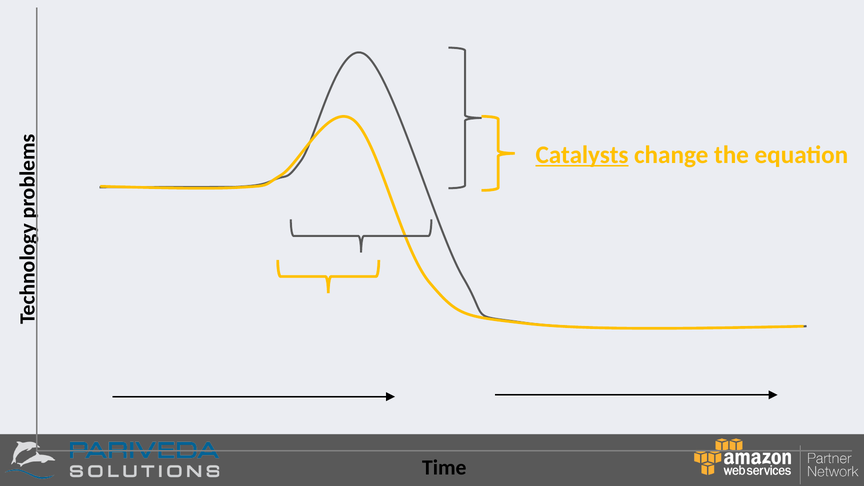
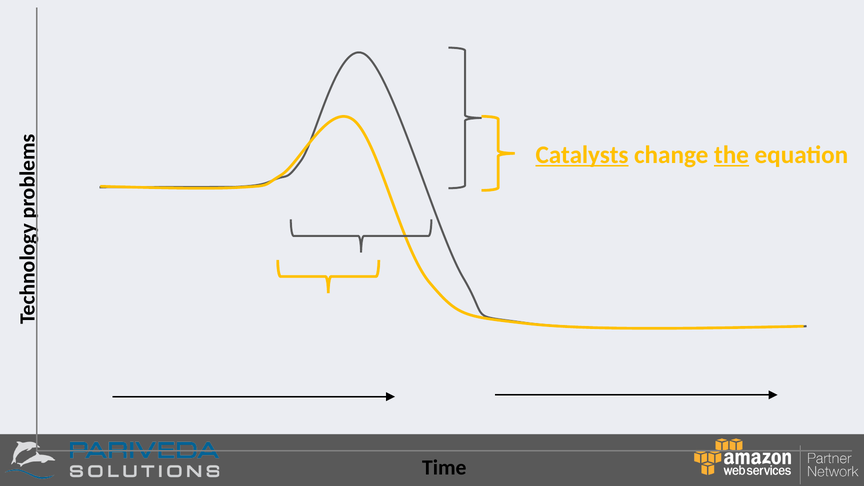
the underline: none -> present (731, 155)
